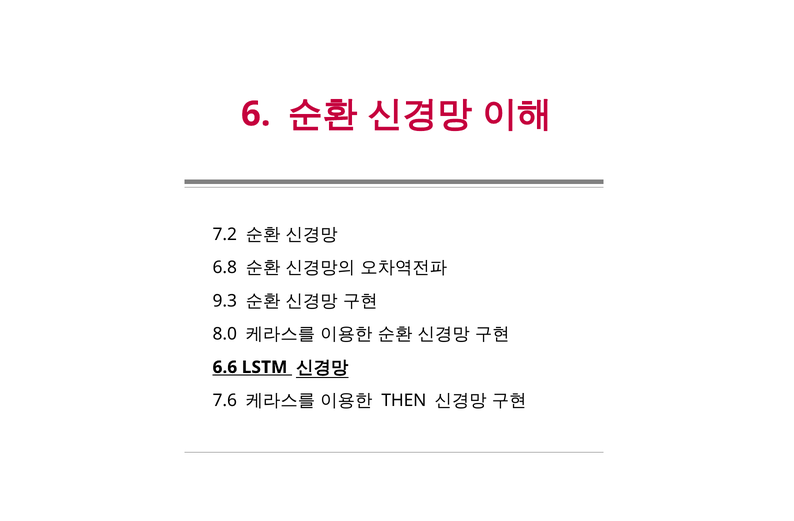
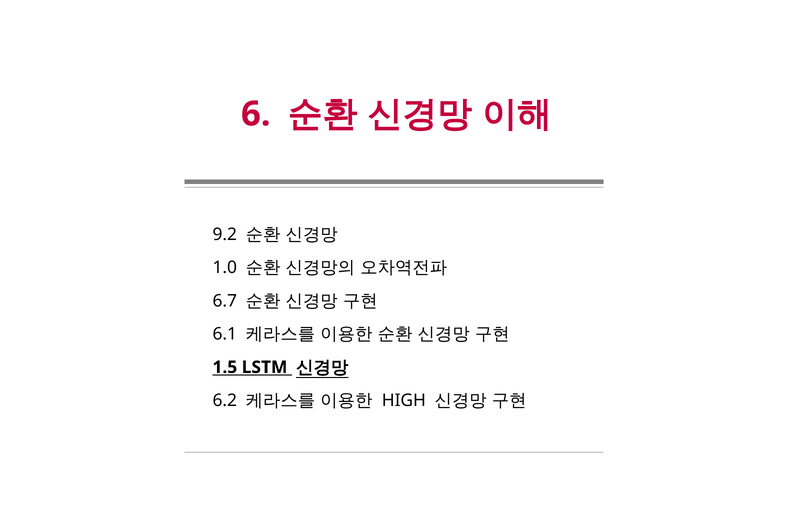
7.2: 7.2 -> 9.2 (225, 235)
6.8: 6.8 -> 1.0 (225, 268)
9.3: 9.3 -> 6.7 (225, 301)
8.0: 8.0 -> 6.1 (225, 334)
6.6: 6.6 -> 1.5 (225, 368)
7.6: 7.6 -> 6.2 (225, 401)
THEN: THEN -> HIGH (404, 401)
